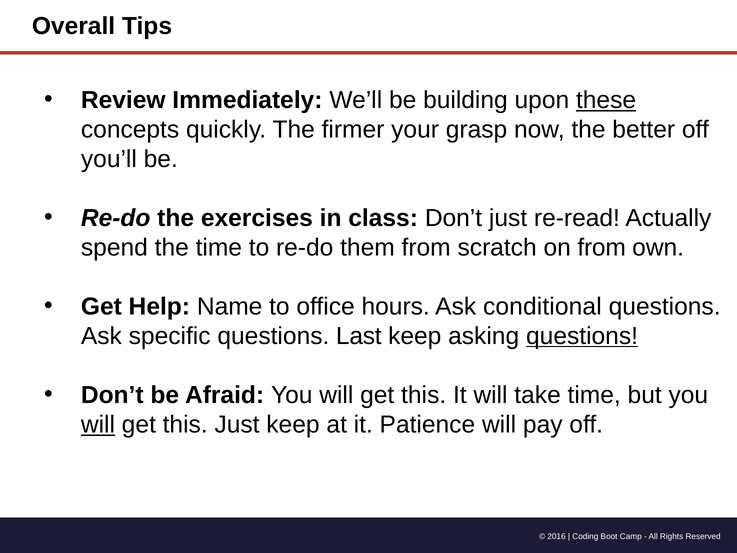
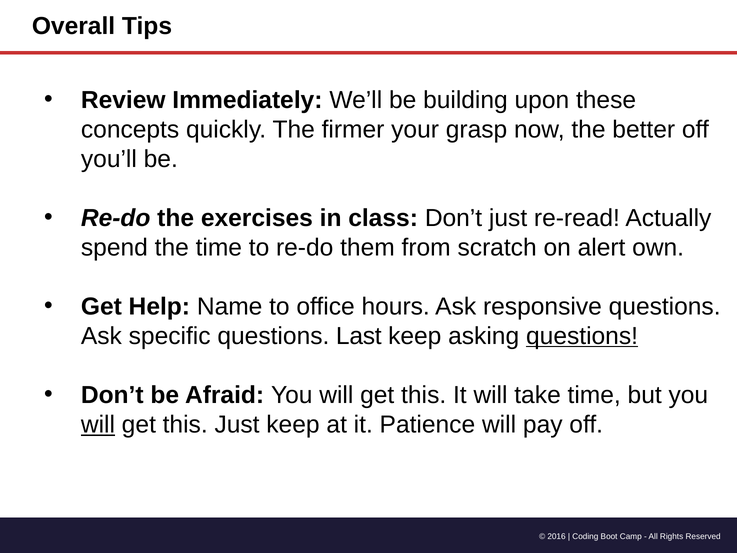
these underline: present -> none (606, 100)
on from: from -> alert (602, 247)
conditional: conditional -> responsive (542, 306)
